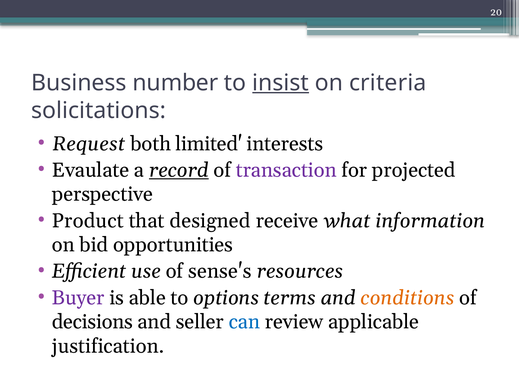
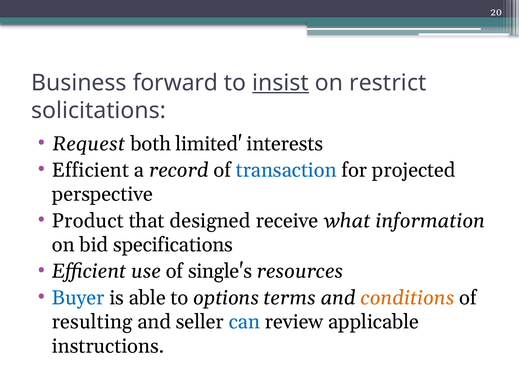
number: number -> forward (175, 83)
criteria: criteria -> restrict (388, 83)
Evaulate: Evaulate -> Efficient (90, 170)
record underline: present -> none (179, 170)
transaction colour: purple -> blue (286, 170)
opportunities: opportunities -> specifications (173, 245)
sense's: sense's -> single's (220, 271)
Buyer colour: purple -> blue (78, 298)
decisions: decisions -> resulting (92, 322)
justification: justification -> instructions (108, 346)
